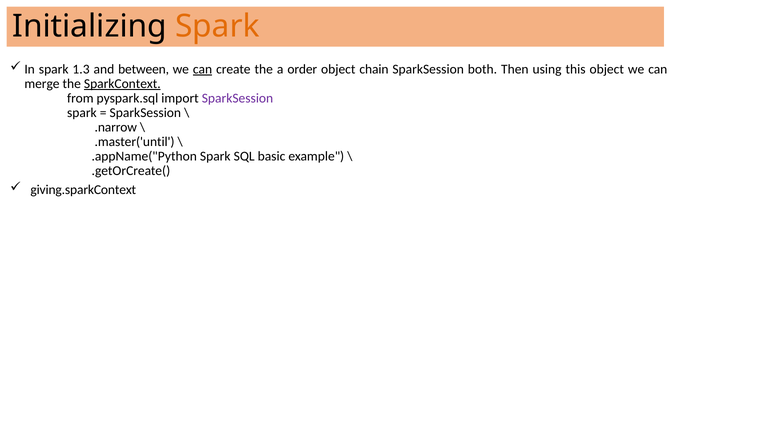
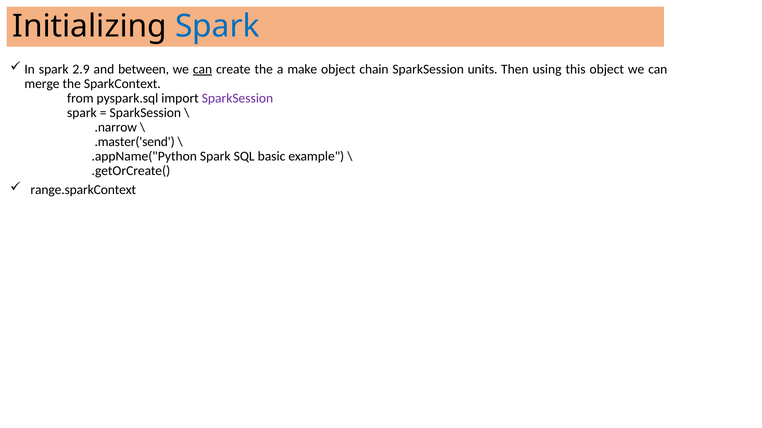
Spark colour: orange -> blue (217, 26)
1.3: 1.3 -> 2.9 (81, 69)
order: order -> make (302, 69)
both: both -> units (483, 69)
SparkContext underline: present -> none (122, 84)
.master('until: .master('until -> .master('send (135, 142)
giving.sparkContext: giving.sparkContext -> range.sparkContext (83, 190)
